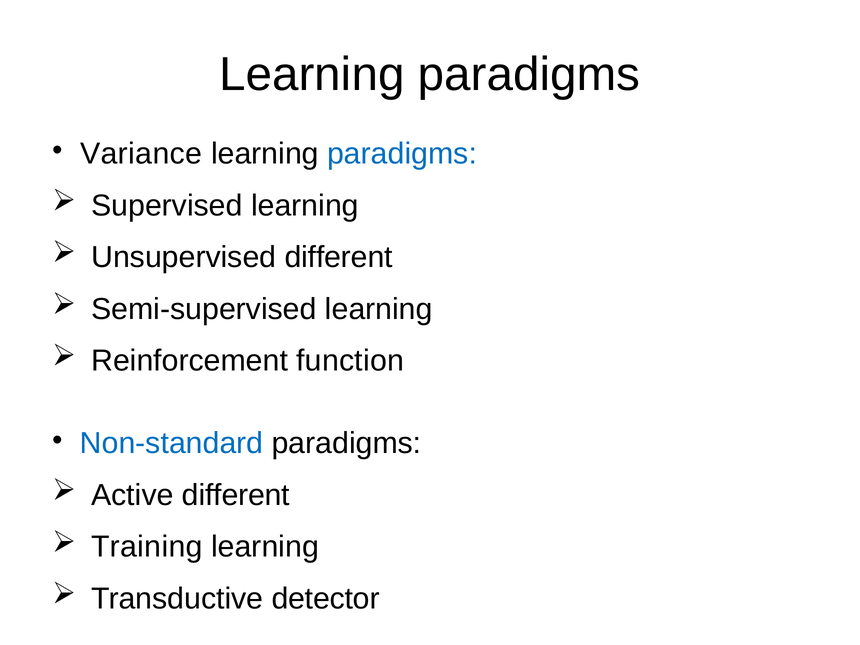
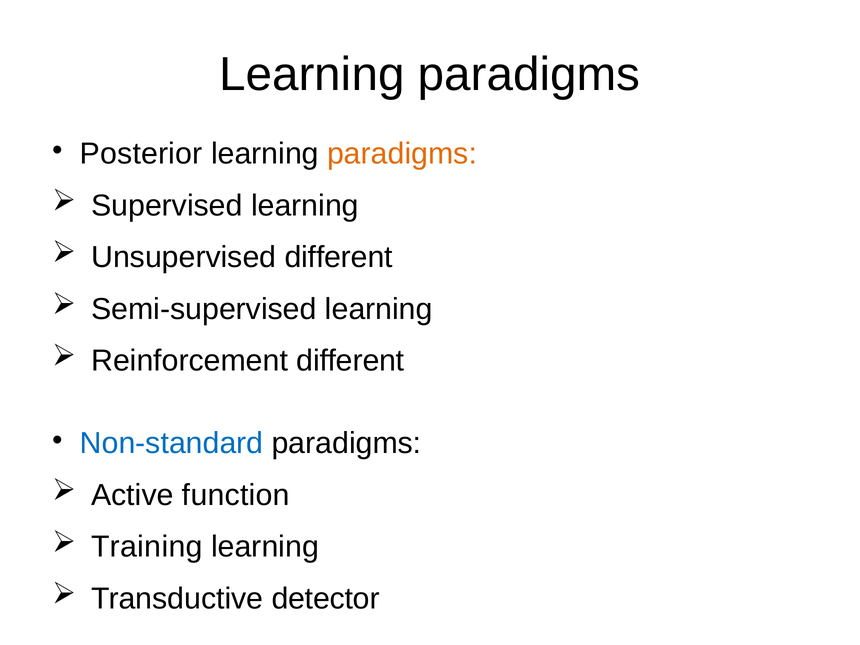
Variance: Variance -> Posterior (141, 154)
paradigms colour: blue -> orange (402, 154)
Reinforcement function: function -> different (350, 361)
Active different: different -> function (236, 495)
